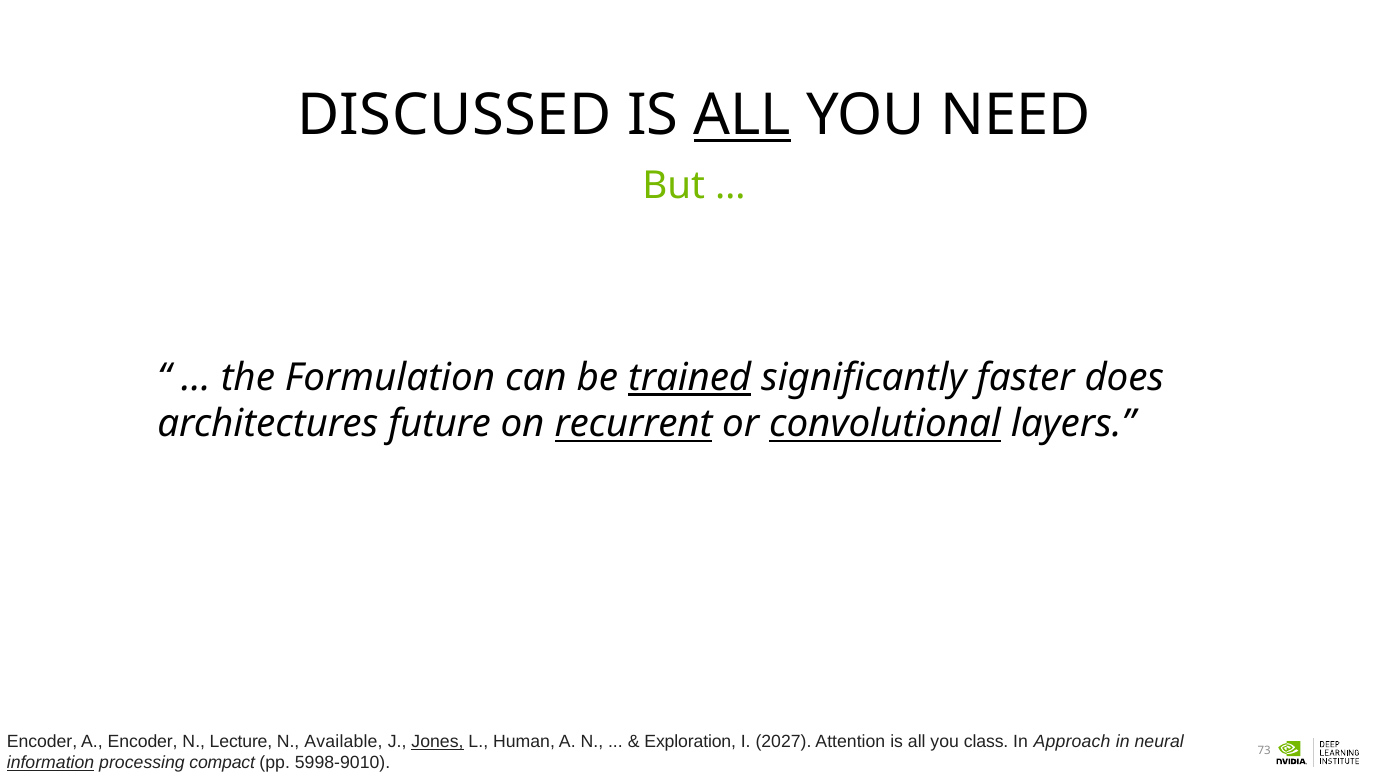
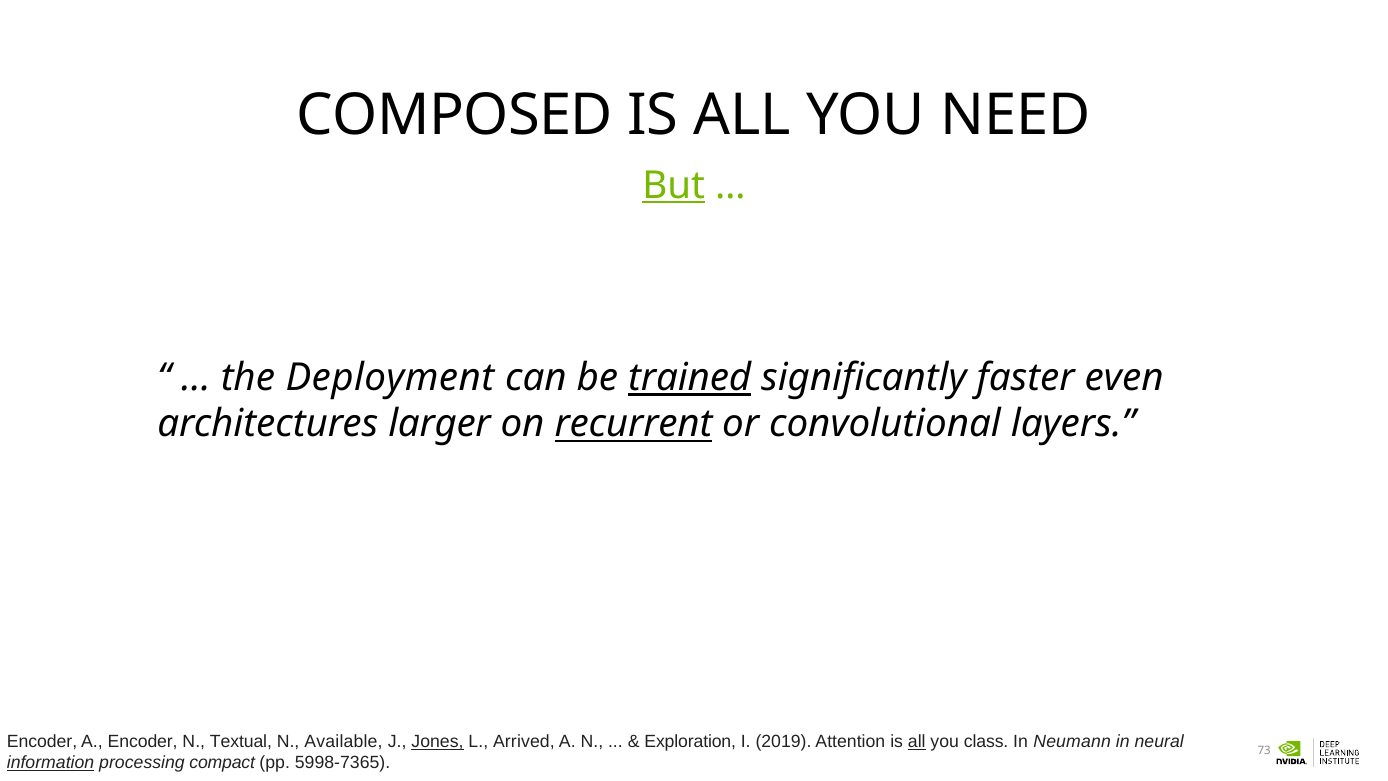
DISCUSSED: DISCUSSED -> COMPOSED (455, 116)
ALL underline: present -> none (742, 116)
But underline: none -> present (674, 186)
Formulation: Formulation -> Deployment (390, 378)
does: does -> even (1124, 378)
future: future -> larger (440, 424)
convolutional underline: present -> none (885, 424)
Lecture: Lecture -> Textual (241, 741)
Human: Human -> Arrived (524, 741)
2027: 2027 -> 2019 (783, 741)
all underline: none -> present (917, 741)
Approach: Approach -> Neumann (1072, 741)
5998-9010: 5998-9010 -> 5998-7365 (343, 763)
